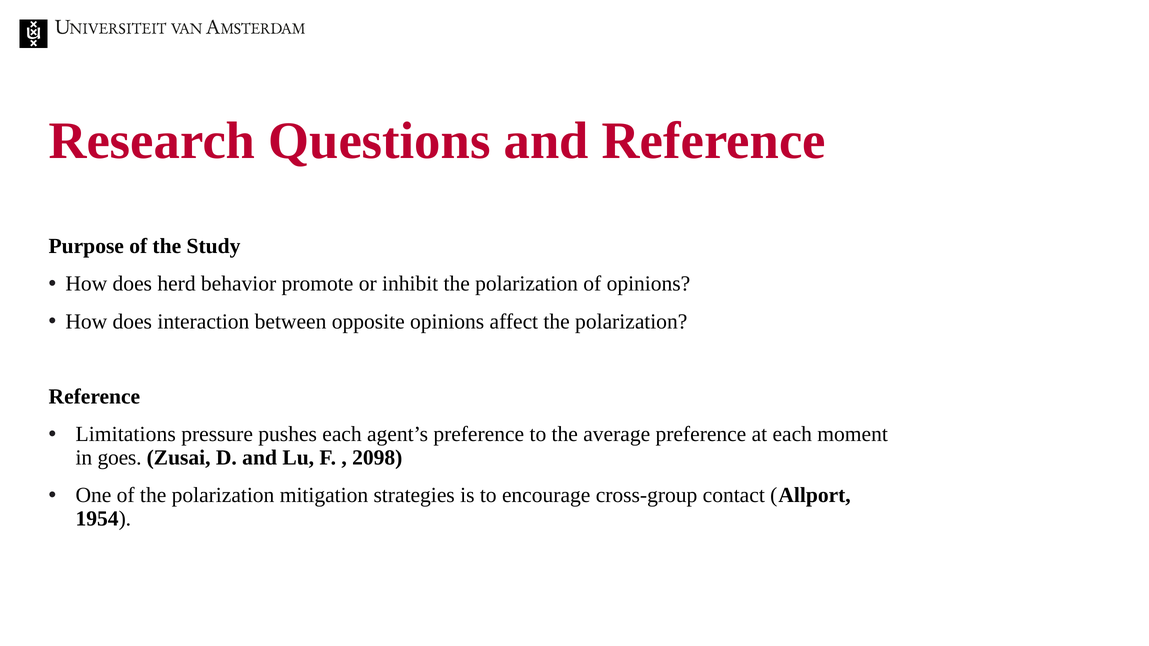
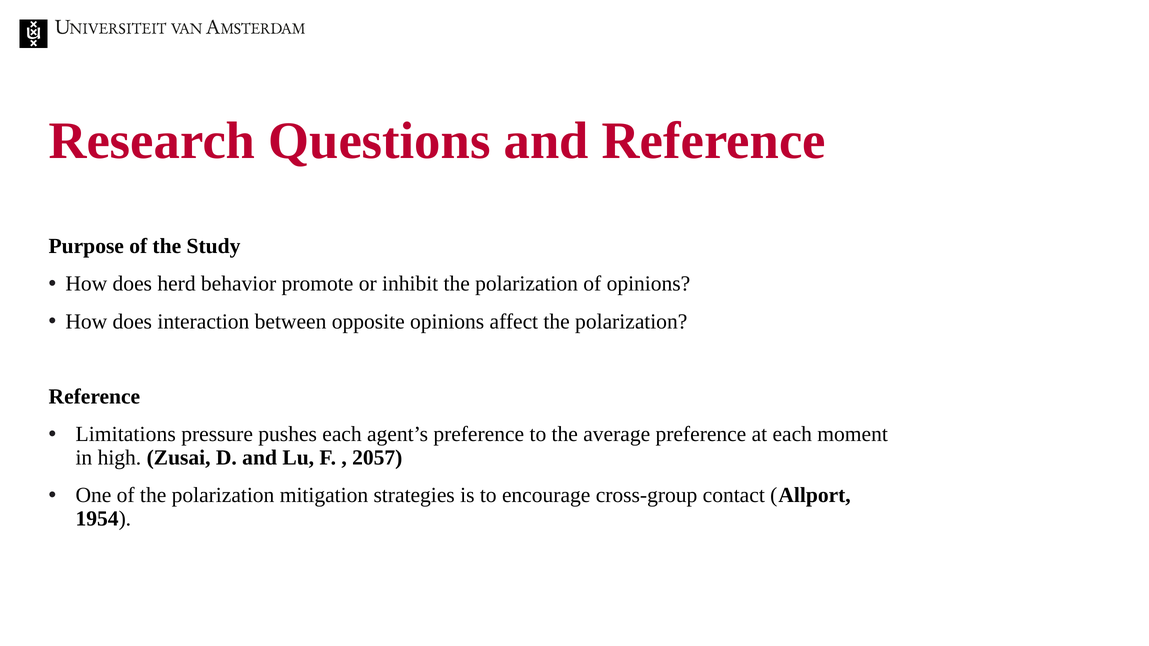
goes: goes -> high (119, 458)
2098: 2098 -> 2057 (377, 458)
